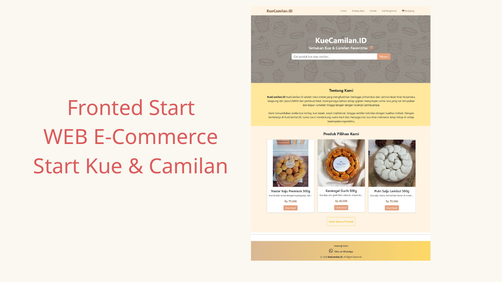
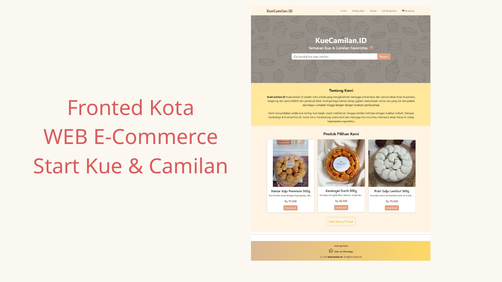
Fronted Start: Start -> Kota (172, 108)
